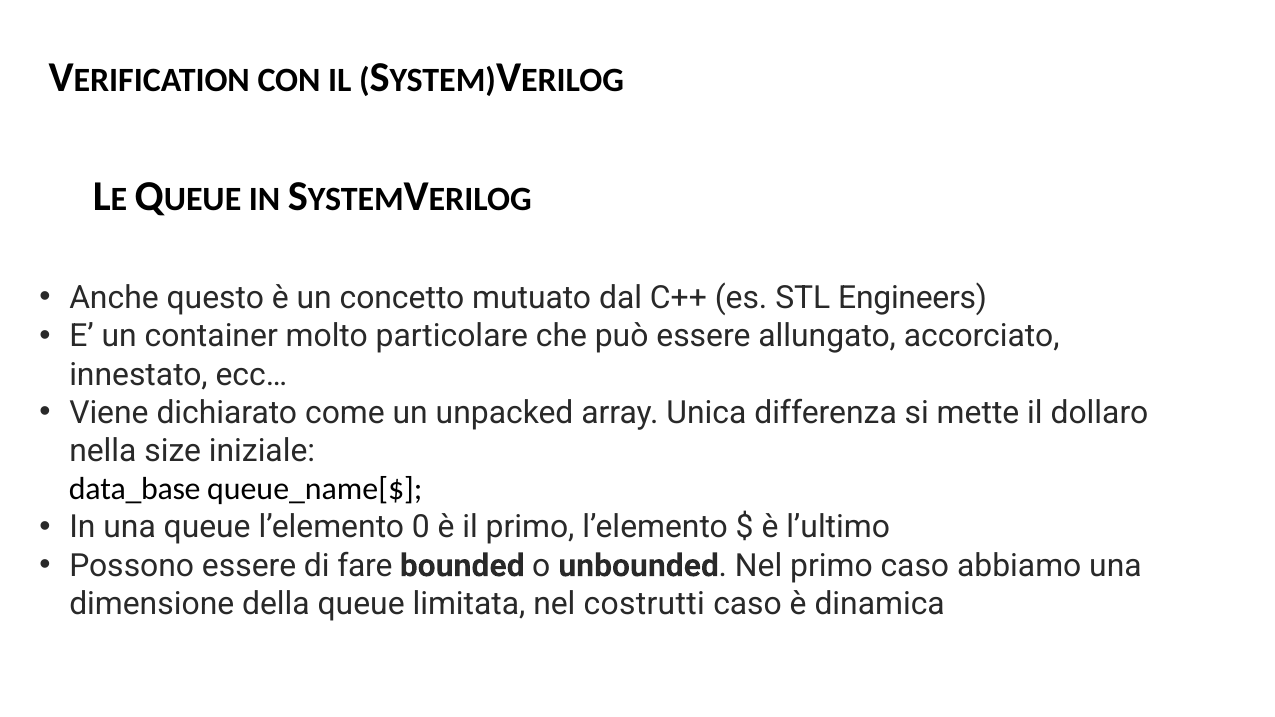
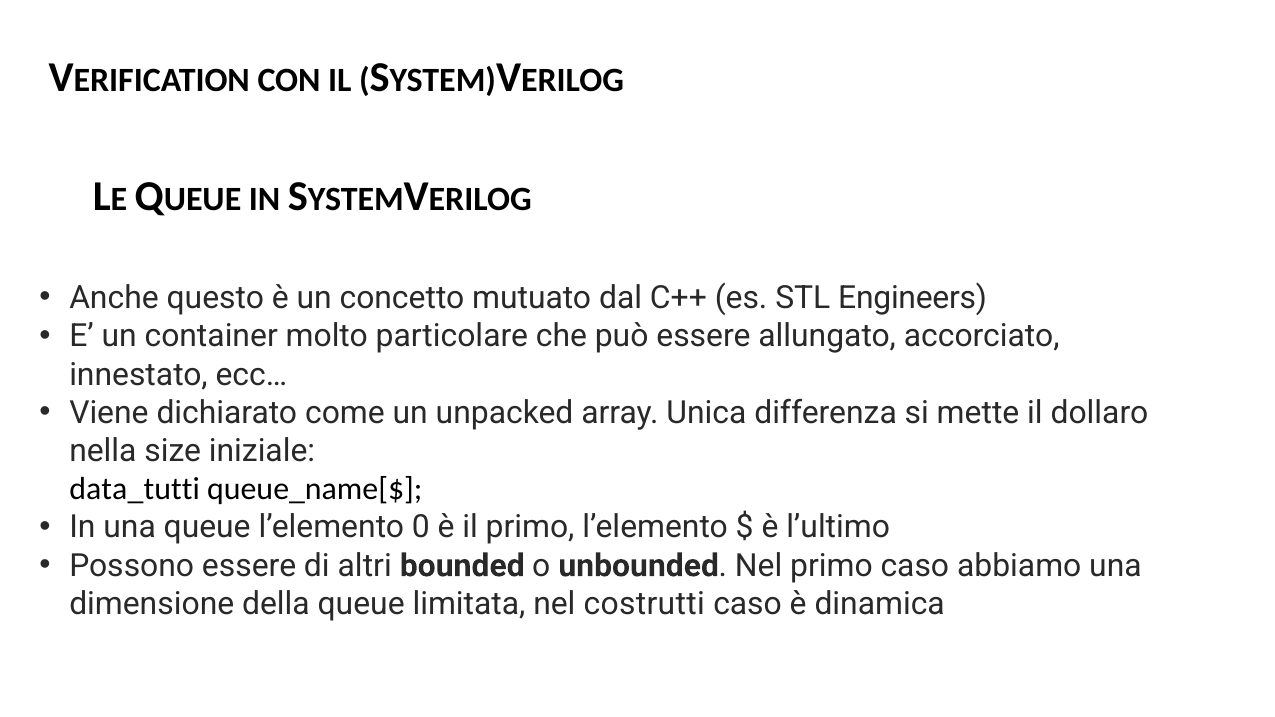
data_base: data_base -> data_tutti (135, 489)
fare: fare -> altri (365, 566)
